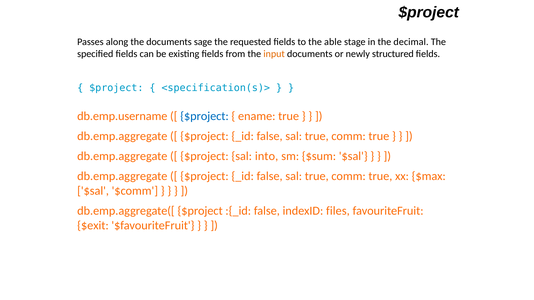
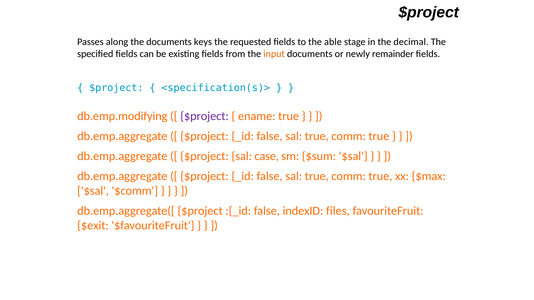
sage: sage -> keys (203, 42)
structured: structured -> remainder (393, 54)
db.emp.username: db.emp.username -> db.emp.modifying (122, 116)
$project colour: blue -> purple (204, 116)
into: into -> case (267, 156)
